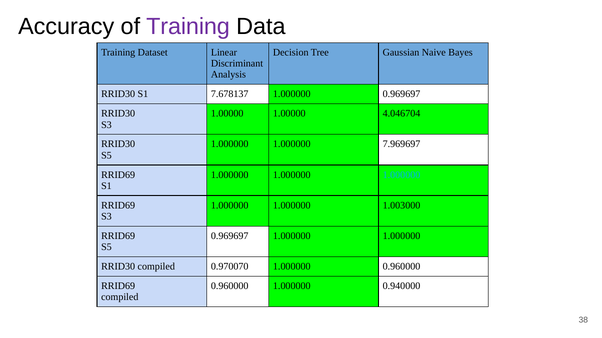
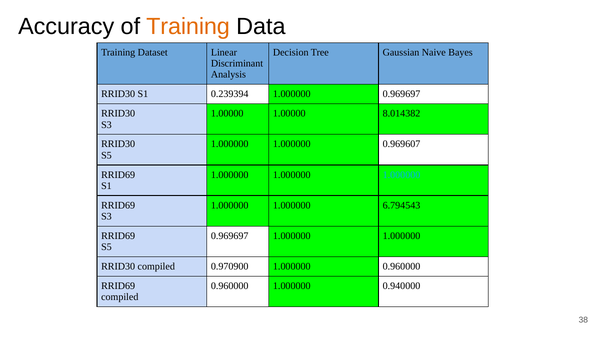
Training colour: purple -> orange (188, 27)
7.678137: 7.678137 -> 0.239394 (230, 94)
4.046704: 4.046704 -> 8.014382 (402, 114)
7.969697: 7.969697 -> 0.969607 (402, 144)
1.003000: 1.003000 -> 6.794543 (402, 206)
0.970070: 0.970070 -> 0.970900 (230, 267)
